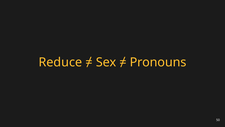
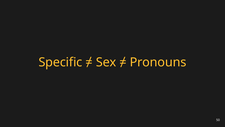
Reduce: Reduce -> Specific (60, 62)
